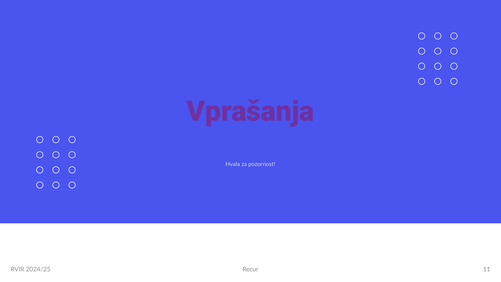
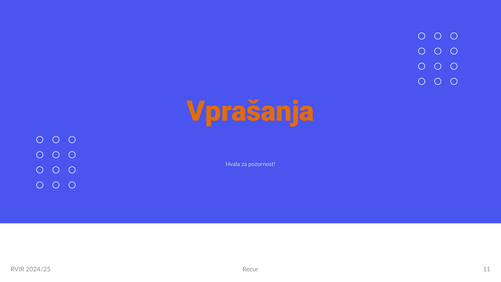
Vprašanja colour: purple -> orange (250, 112)
